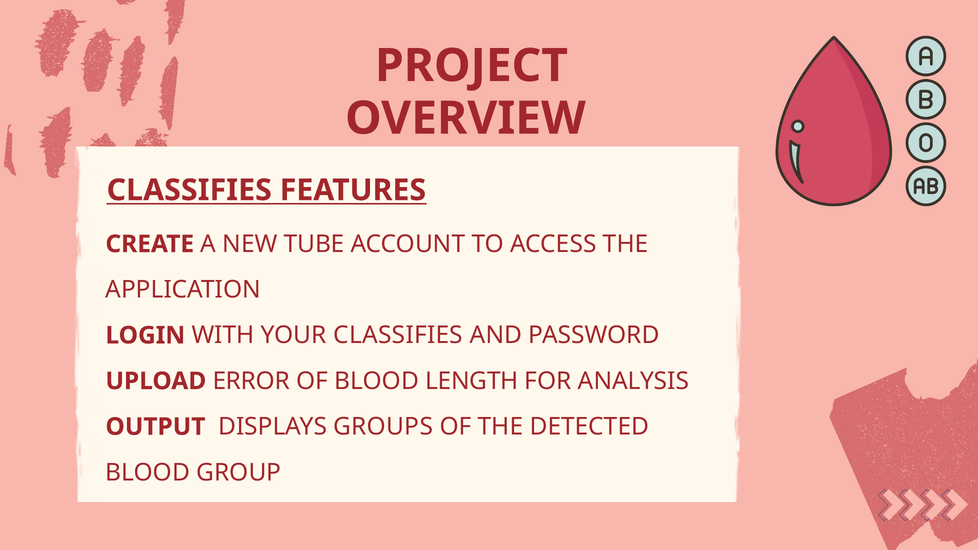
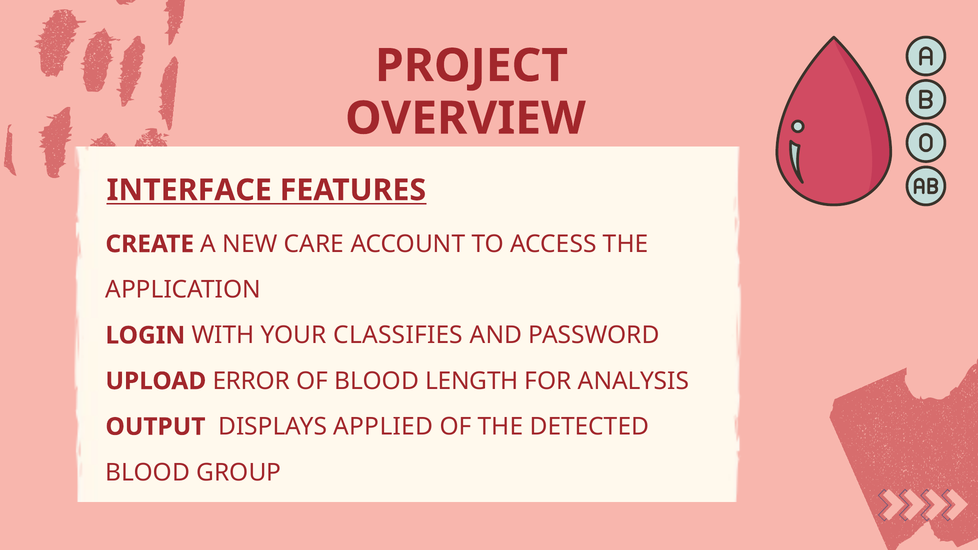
CLASSIFIES: CLASSIFIES -> INTERFACE (189, 190)
TUBE: TUBE -> CARE (314, 244)
GROUPS: GROUPS -> APPLIED (383, 427)
